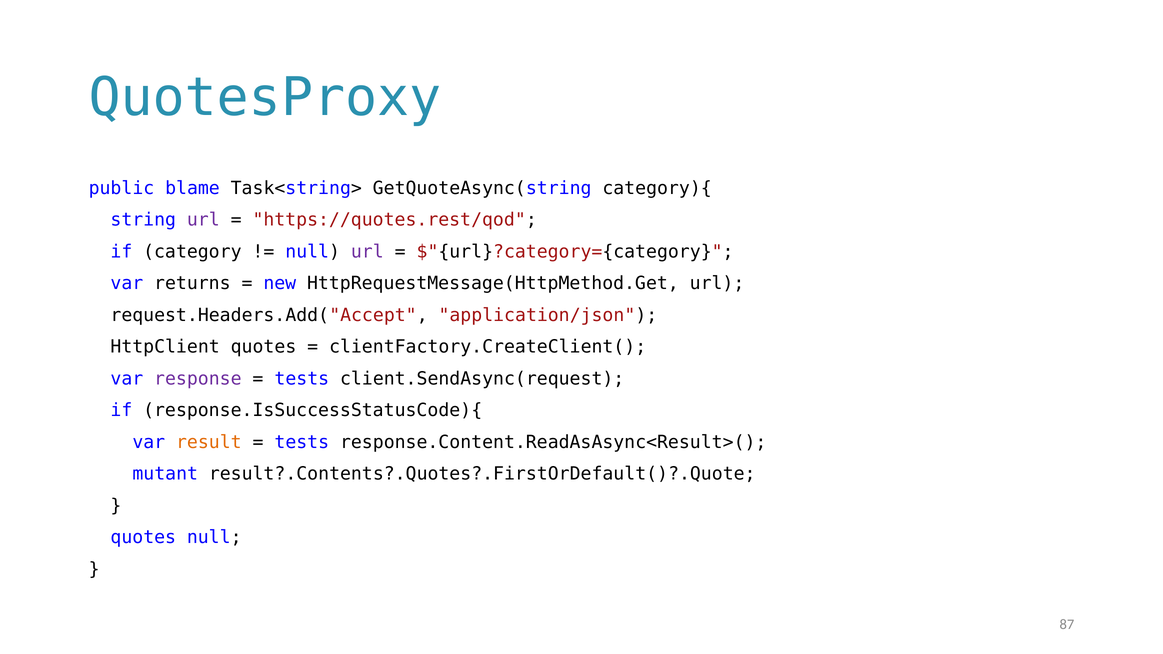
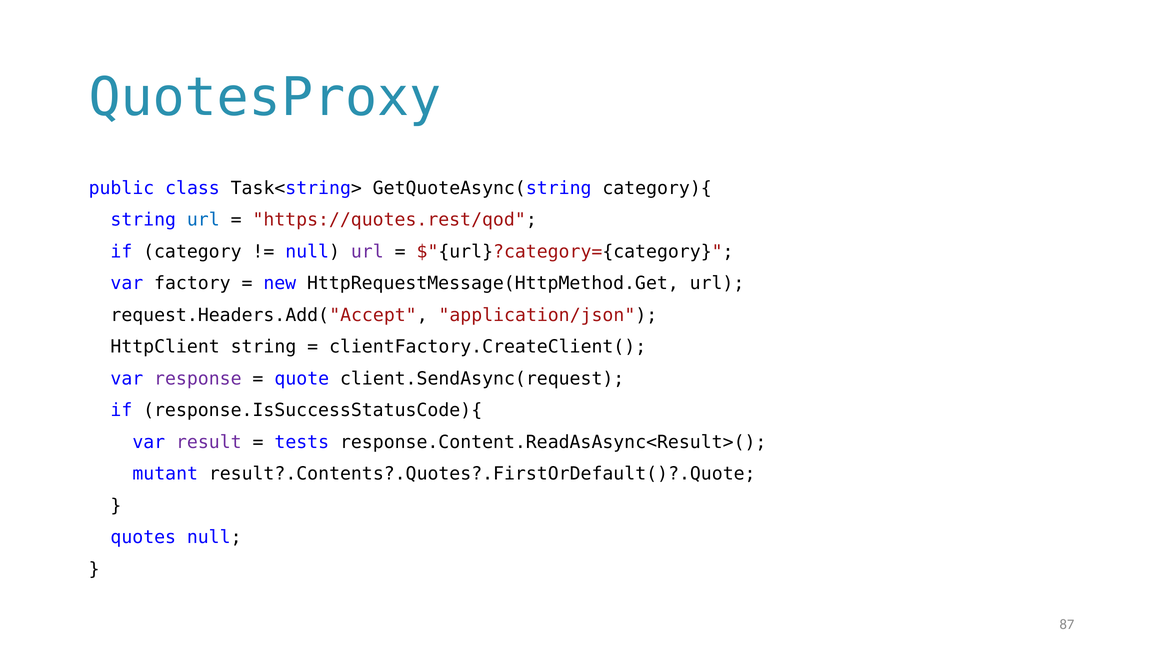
blame: blame -> class (192, 188)
url colour: purple -> blue (203, 220)
returns: returns -> factory (192, 283)
HttpClient quotes: quotes -> string (263, 347)
tests: tests -> quote (302, 379)
result colour: orange -> purple (209, 442)
